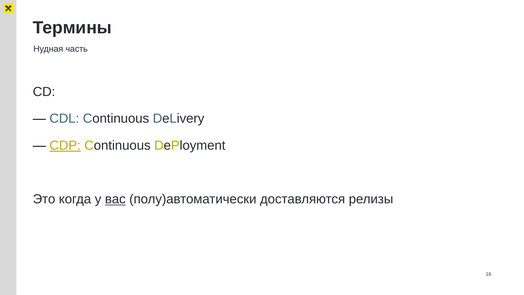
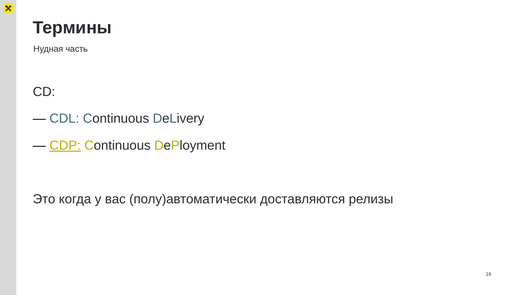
вас underline: present -> none (115, 199)
